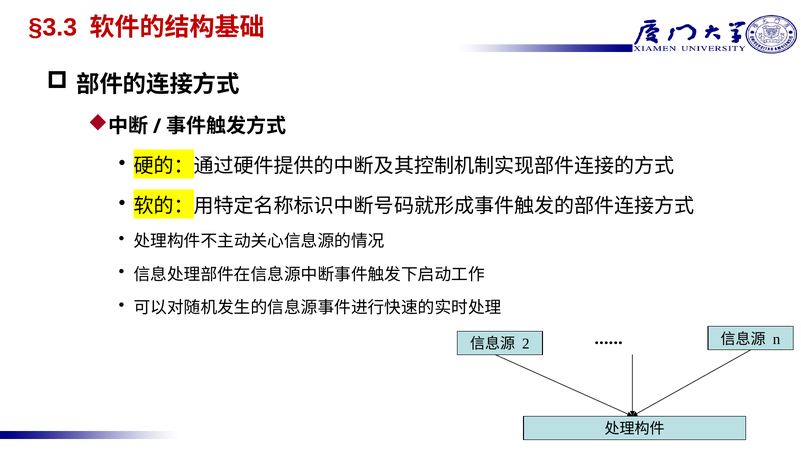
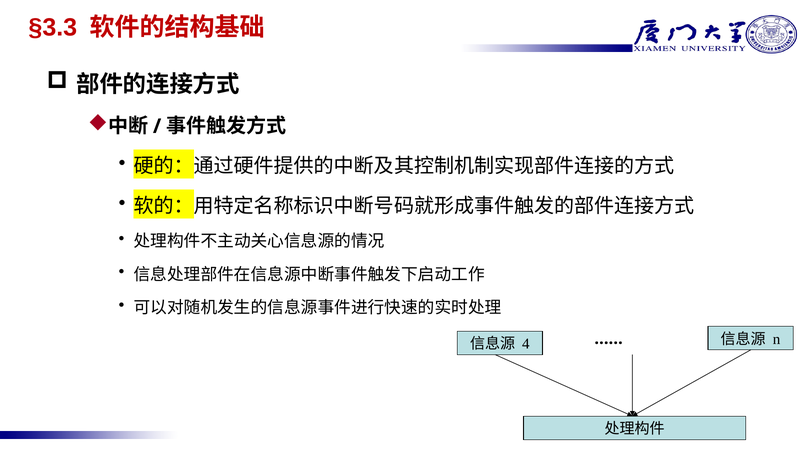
2: 2 -> 4 (526, 344)
